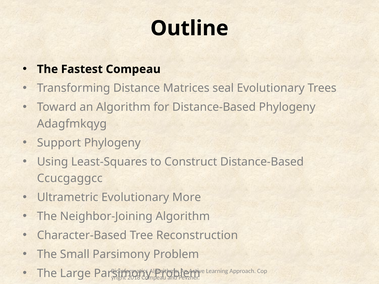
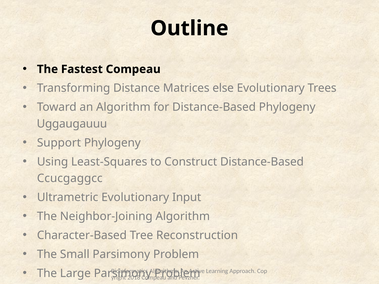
seal: seal -> else (223, 88)
Adagfmkqyg: Adagfmkqyg -> Uggaugauuu (72, 124)
More: More -> Input (187, 198)
